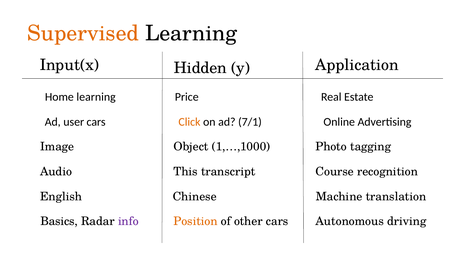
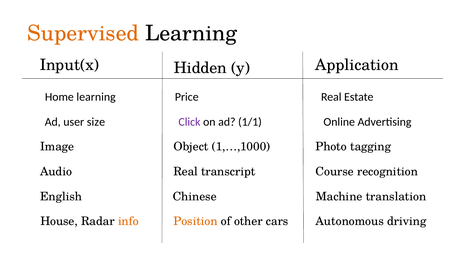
user cars: cars -> size (96, 122)
Click colour: orange -> purple (189, 122)
7/1: 7/1 -> 1/1 (250, 122)
This: This -> Real (186, 172)
Basics: Basics -> House (59, 222)
info colour: purple -> orange (128, 222)
